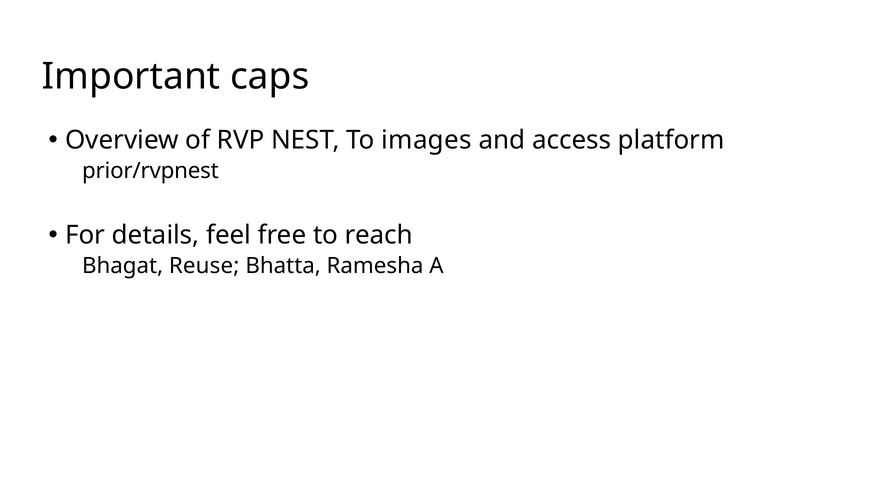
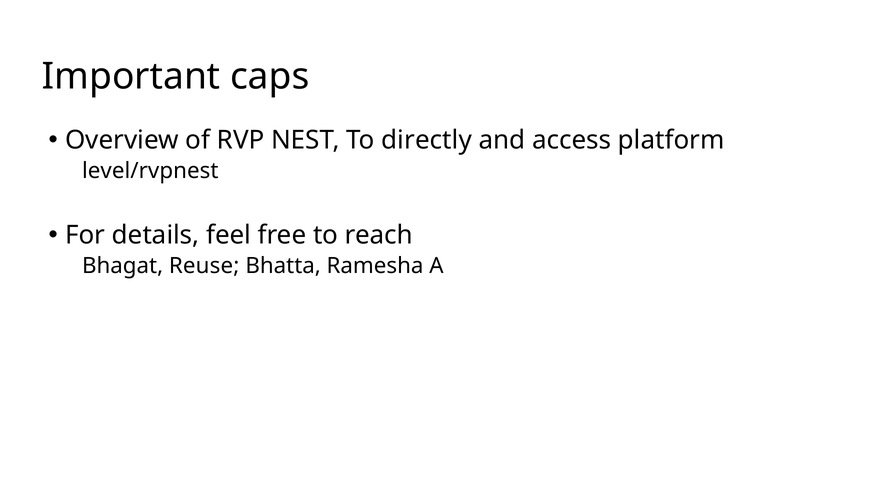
images: images -> directly (427, 140)
prior/rvpnest: prior/rvpnest -> level/rvpnest (150, 171)
